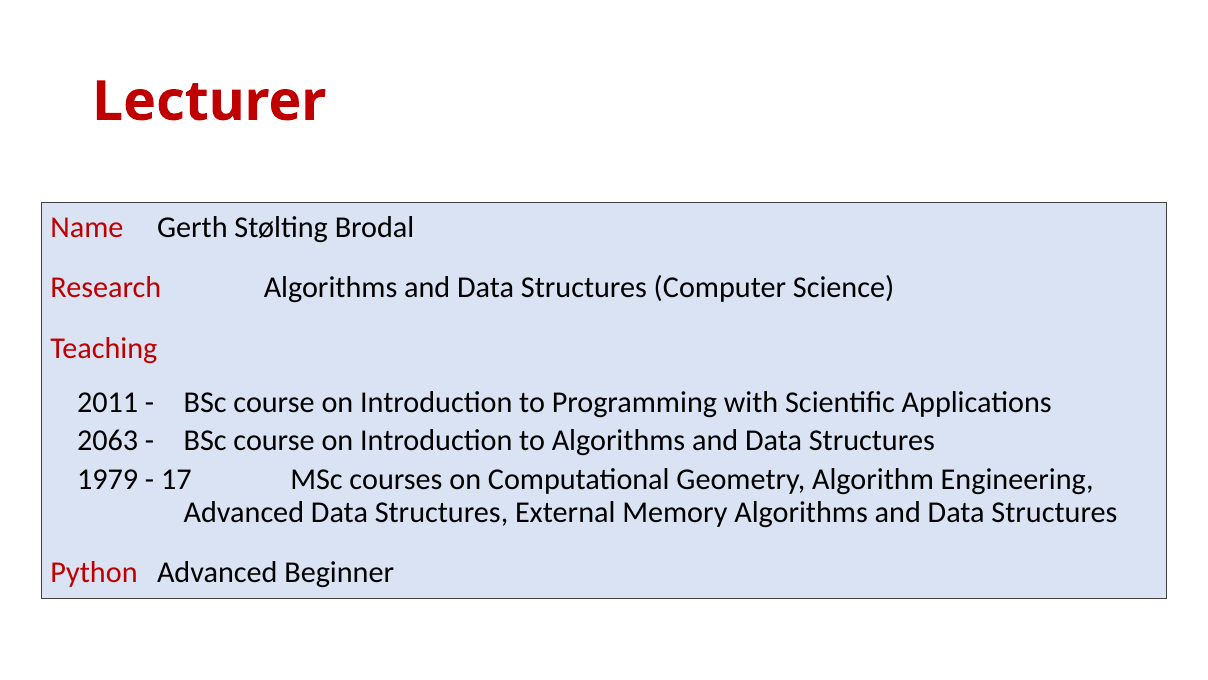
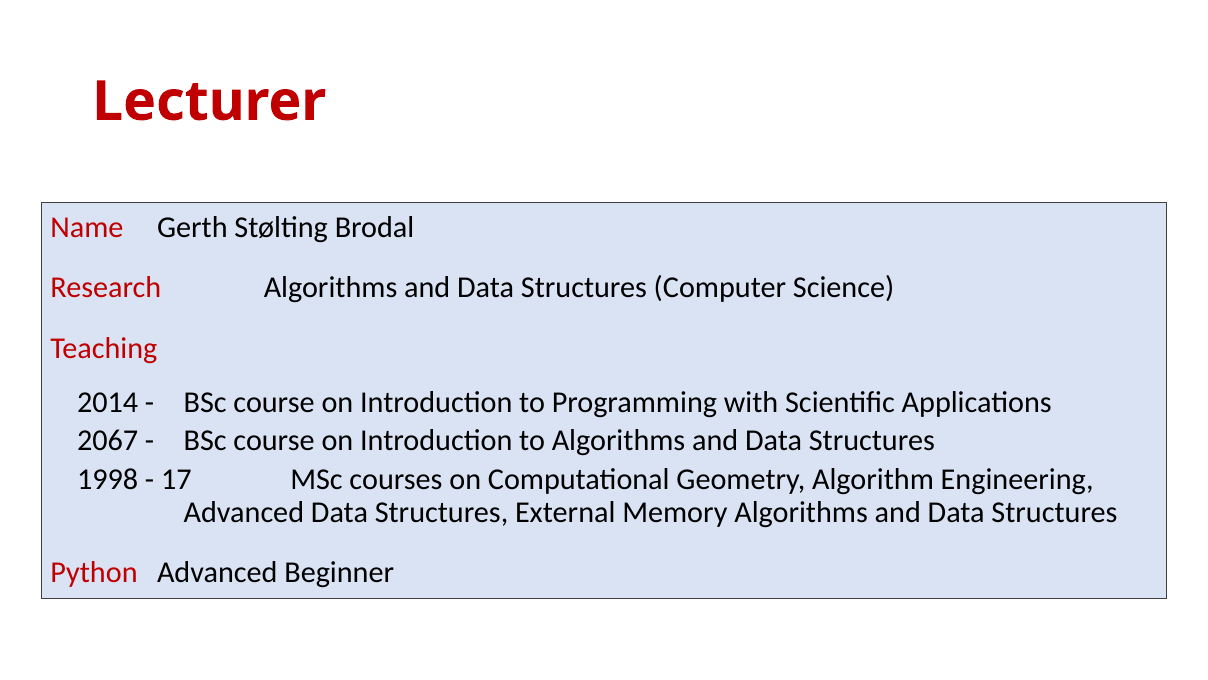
2011: 2011 -> 2014 (108, 402)
2063: 2063 -> 2067 (108, 441)
1979: 1979 -> 1998 (108, 480)
